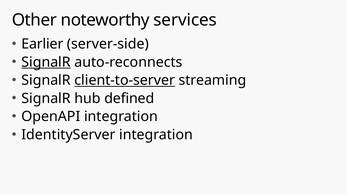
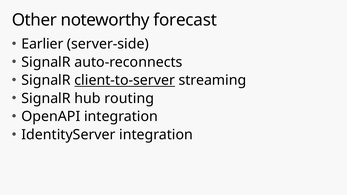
services: services -> forecast (185, 20)
SignalR underline: present -> none (46, 62)
defined: defined -> routing (129, 98)
